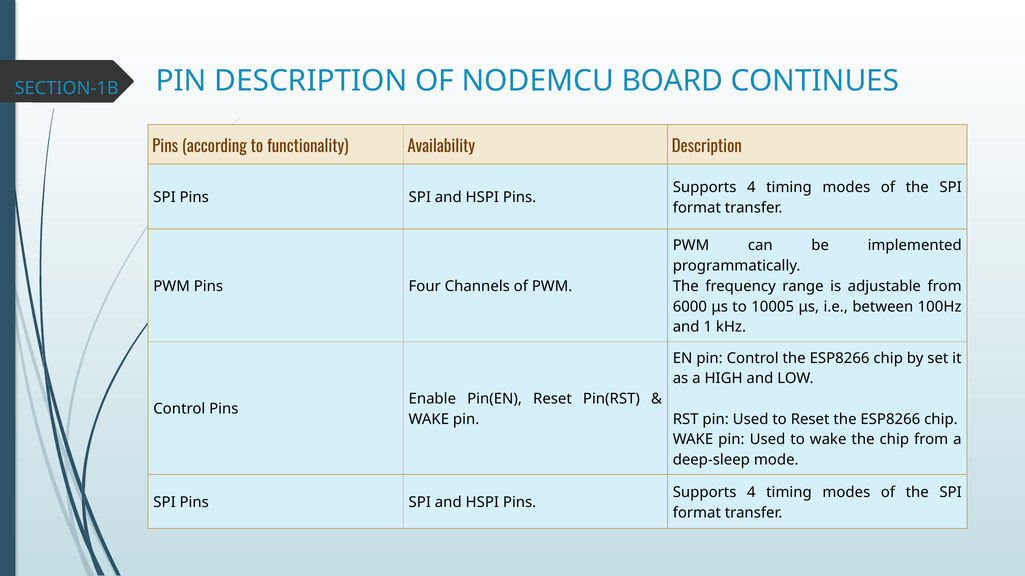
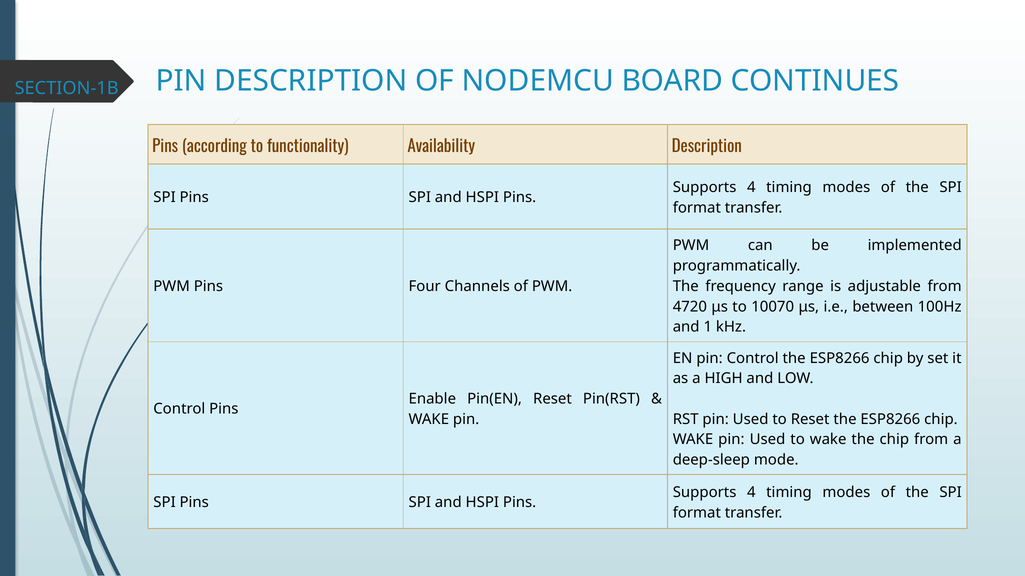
6000: 6000 -> 4720 (690, 307)
10005: 10005 -> 10070 (773, 307)
